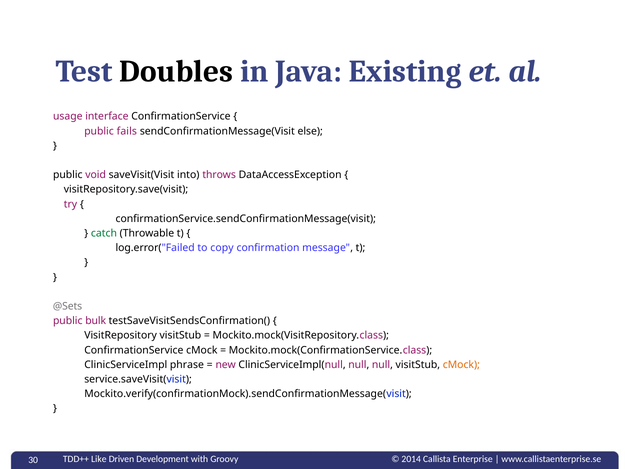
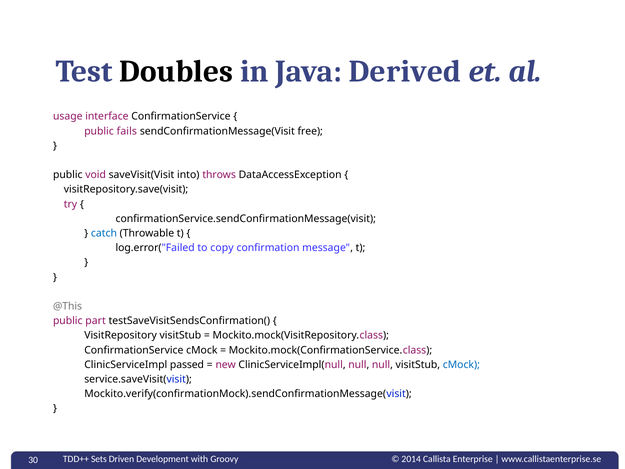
Existing: Existing -> Derived (405, 71)
else: else -> free (310, 131)
catch colour: green -> blue (104, 233)
@Sets: @Sets -> @This (68, 306)
bulk: bulk -> part (96, 321)
phrase: phrase -> passed (187, 365)
cMock colour: orange -> blue (461, 365)
Like: Like -> Sets (99, 459)
